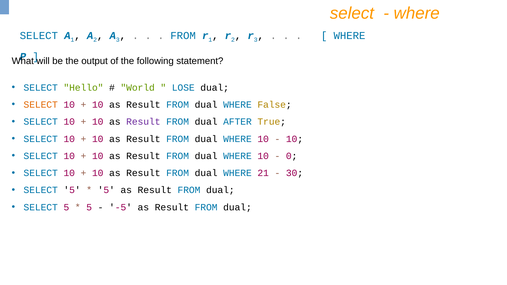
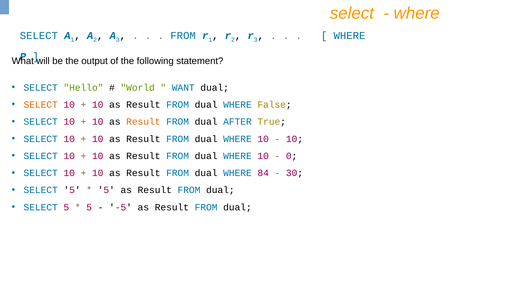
LOSE: LOSE -> WANT (183, 88)
Result colour: purple -> orange (143, 122)
21: 21 -> 84 (263, 173)
